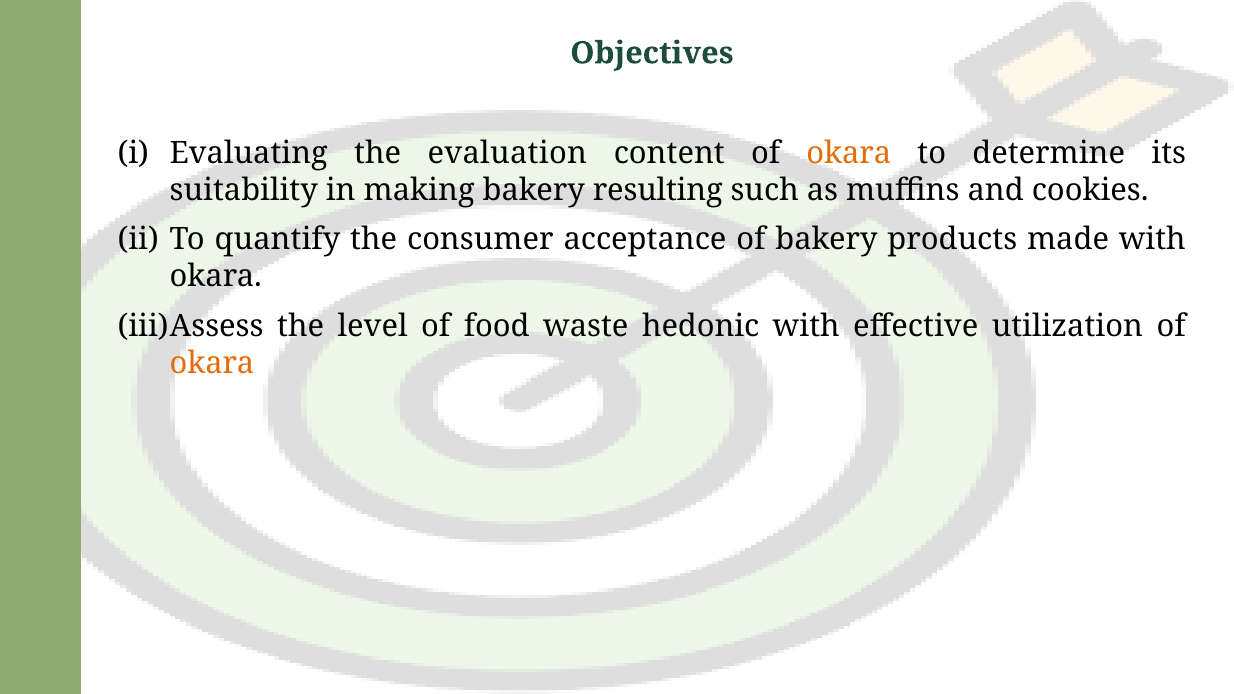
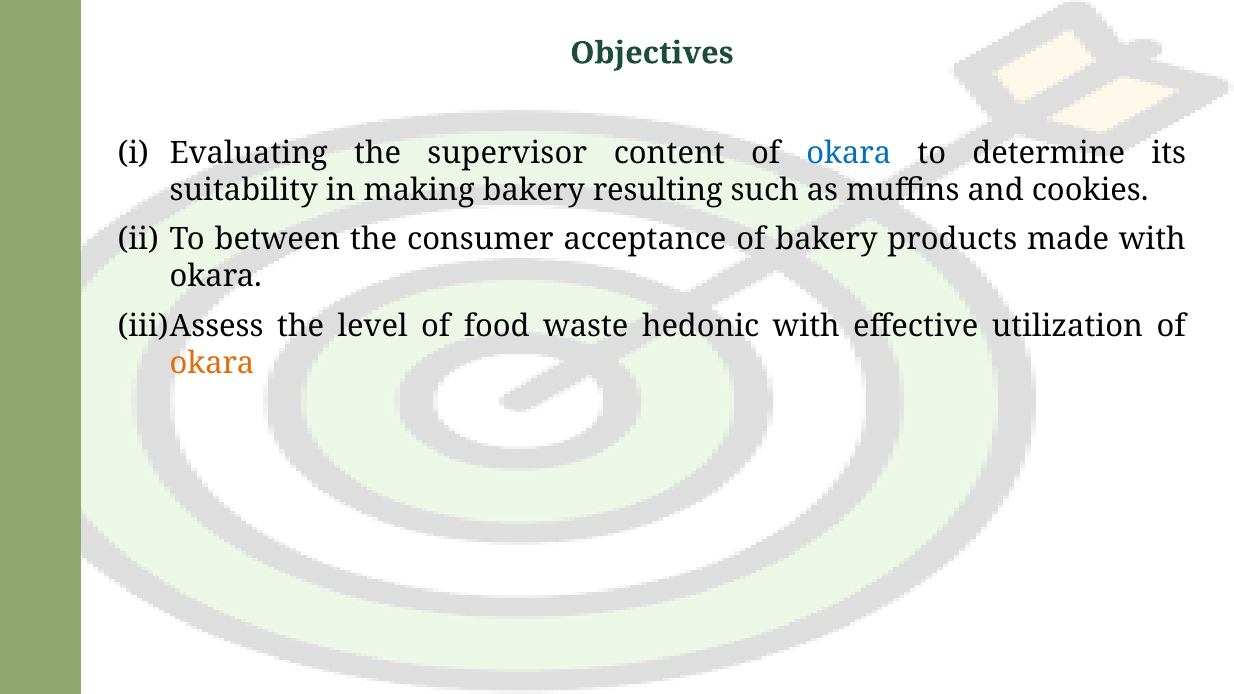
evaluation: evaluation -> supervisor (507, 153)
okara colour: orange -> blue (849, 153)
quantify: quantify -> between (278, 240)
